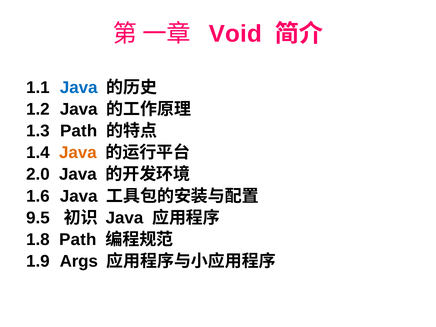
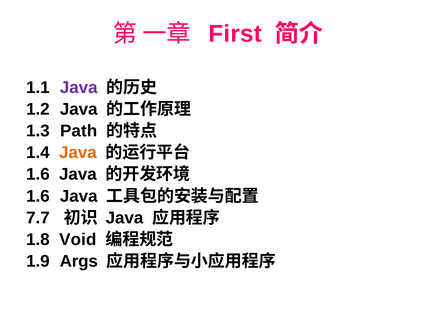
Void: Void -> First (235, 34)
Java colour: blue -> purple (79, 88)
2.0: 2.0 -> 1.6 (38, 174)
9.5: 9.5 -> 7.7 (38, 218)
1.8 Path: Path -> Void (78, 240)
